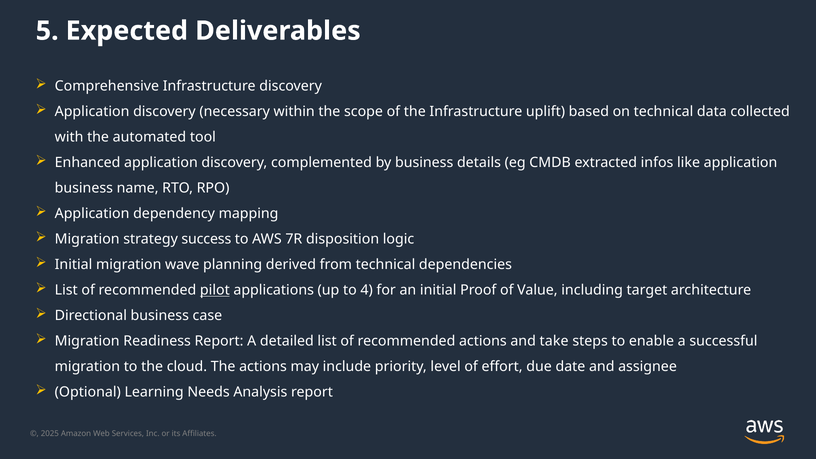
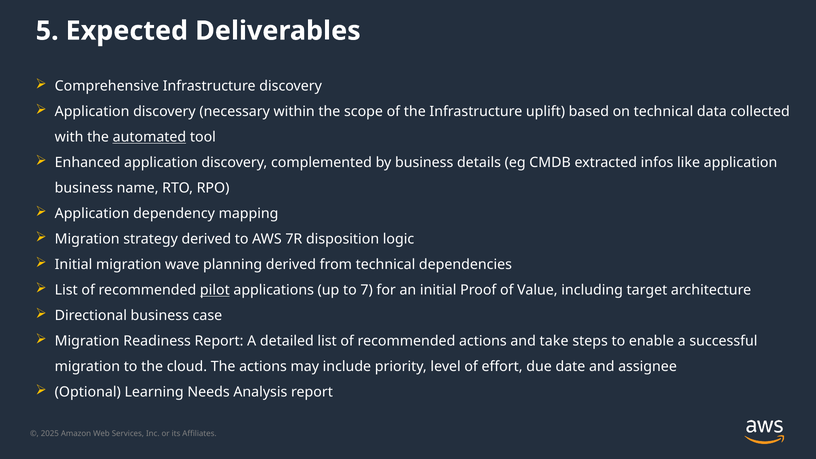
automated underline: none -> present (149, 137)
strategy success: success -> derived (206, 239)
4: 4 -> 7 (367, 290)
